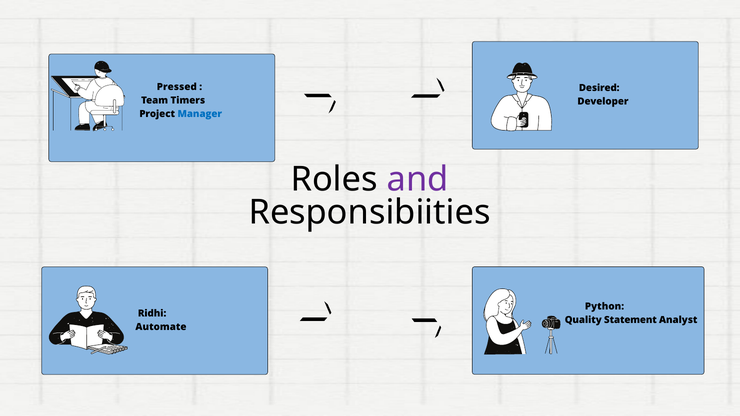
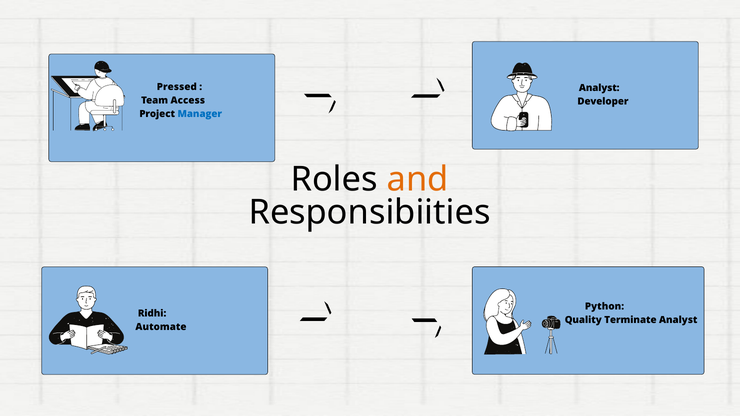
Desired: Desired -> Analyst (599, 88)
Timers: Timers -> Access (188, 101)
and colour: purple -> orange (418, 179)
Statement: Statement -> Terminate (630, 320)
